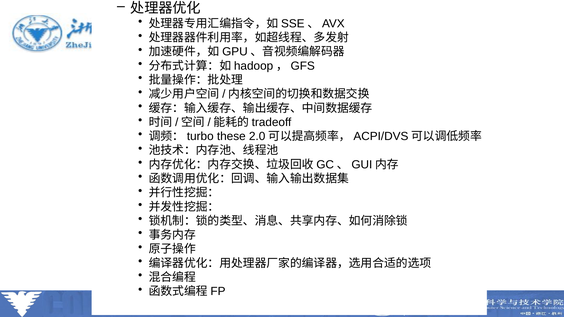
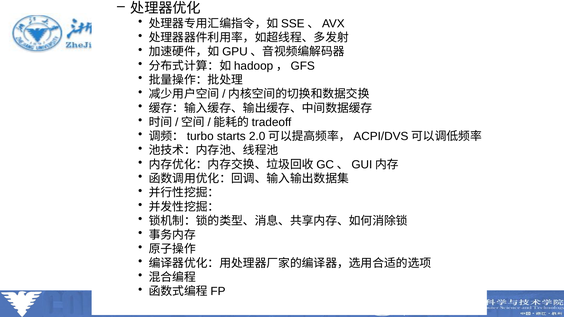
these: these -> starts (231, 136)
